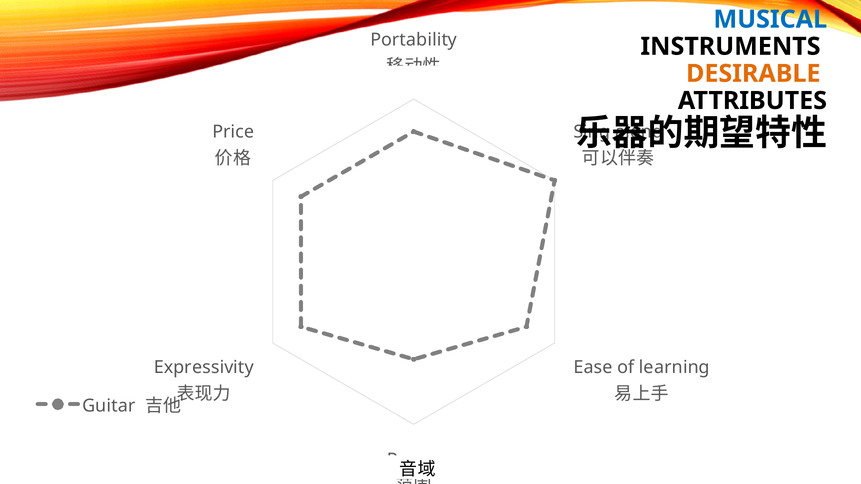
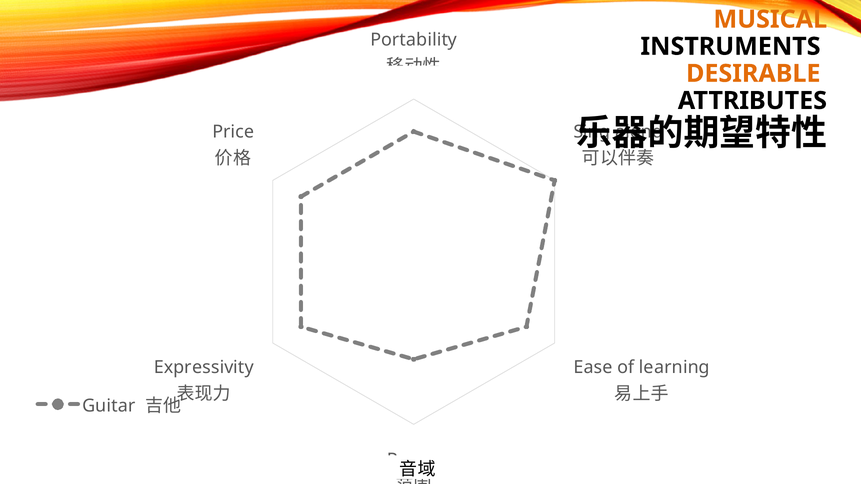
MUSICAL colour: blue -> orange (770, 19)
